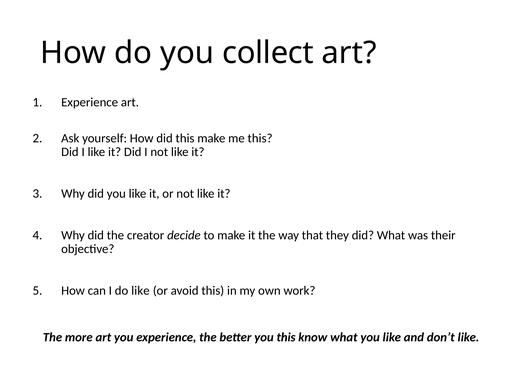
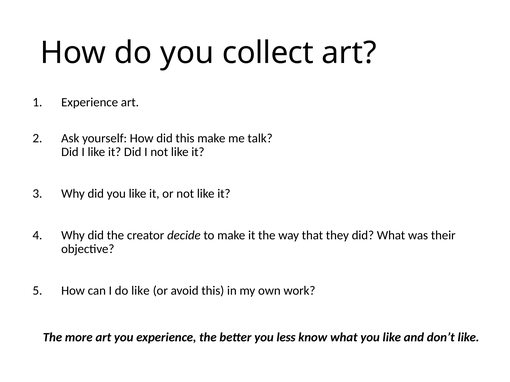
me this: this -> talk (260, 138)
you this: this -> less (286, 338)
